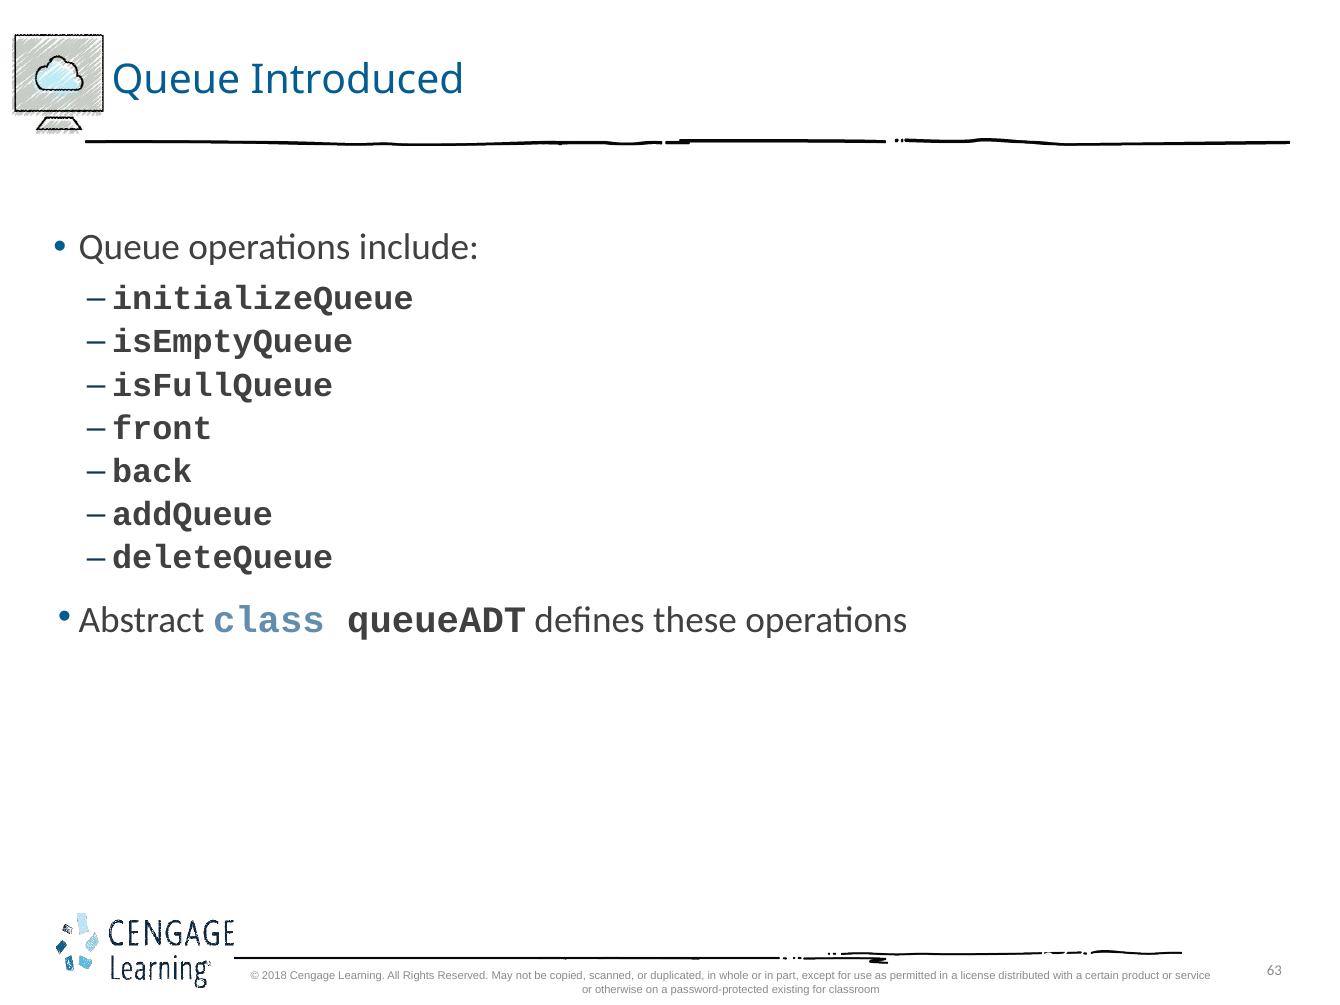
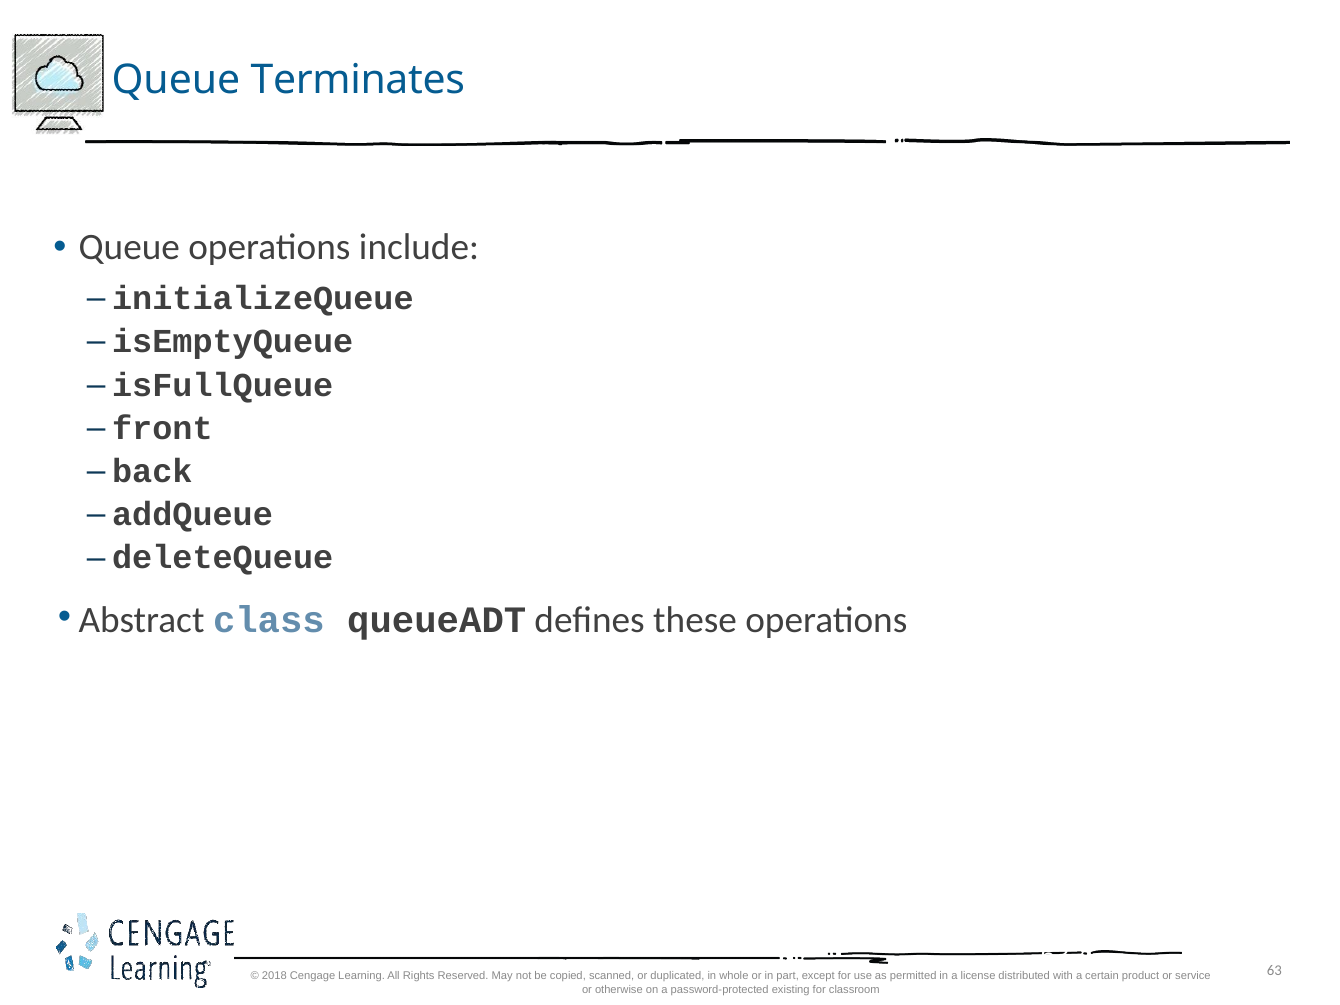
Introduced: Introduced -> Terminates (358, 80)
